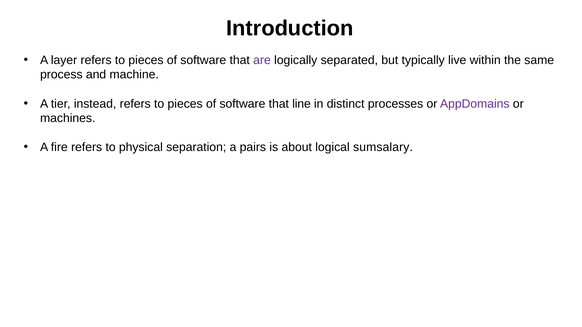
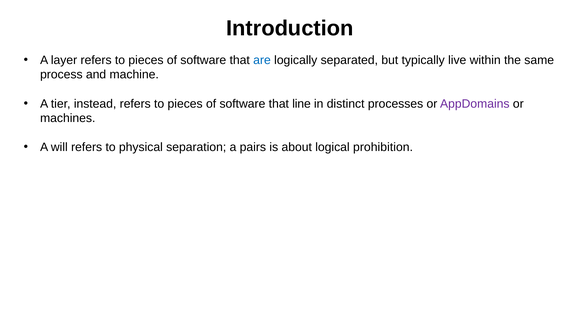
are colour: purple -> blue (262, 60)
fire: fire -> will (59, 147)
sumsalary: sumsalary -> prohibition (383, 147)
